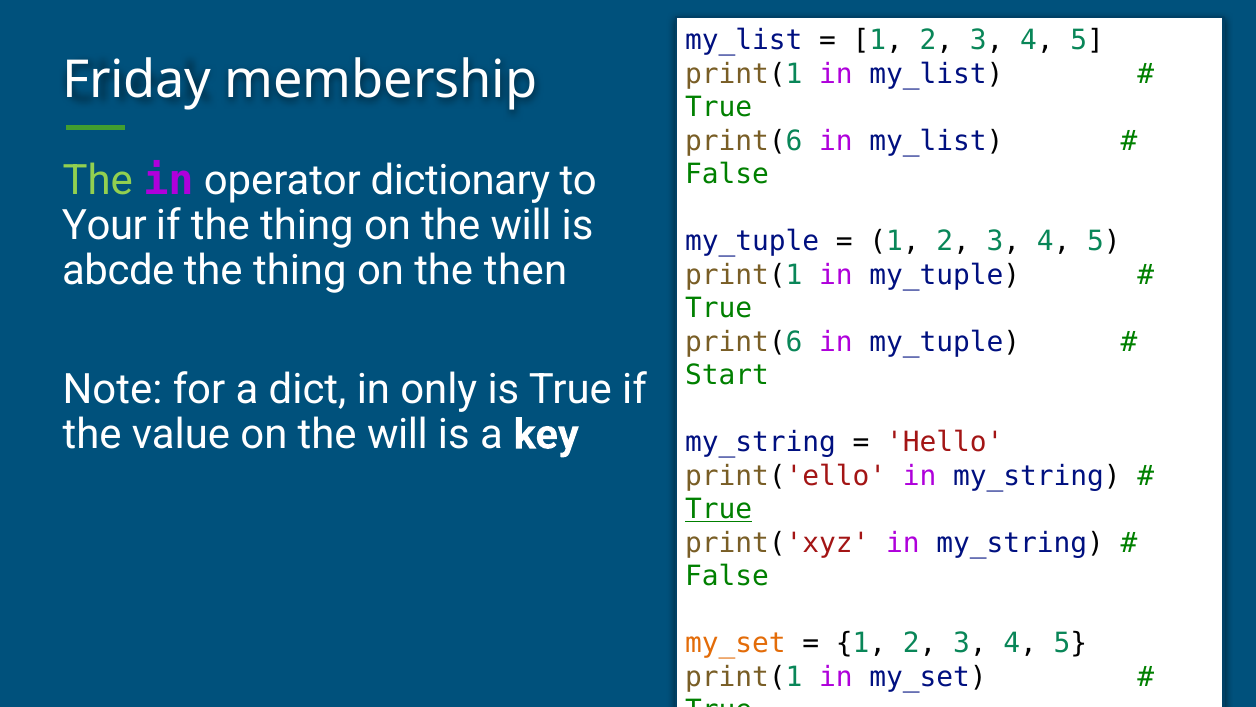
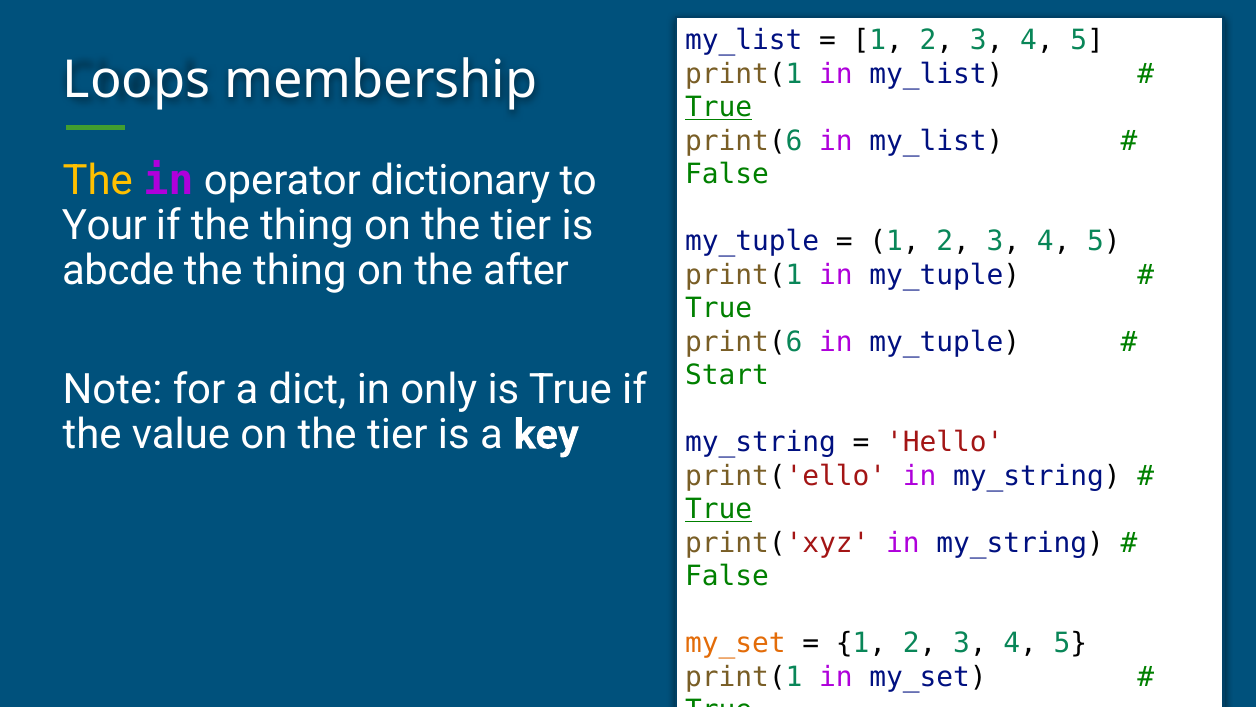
Friday: Friday -> Loops (137, 80)
True underline: none -> present (719, 107)
The colour: light green -> yellow (98, 181)
thing on the will: will -> tier (521, 226)
then: then -> after (526, 271)
value on the will: will -> tier (397, 434)
